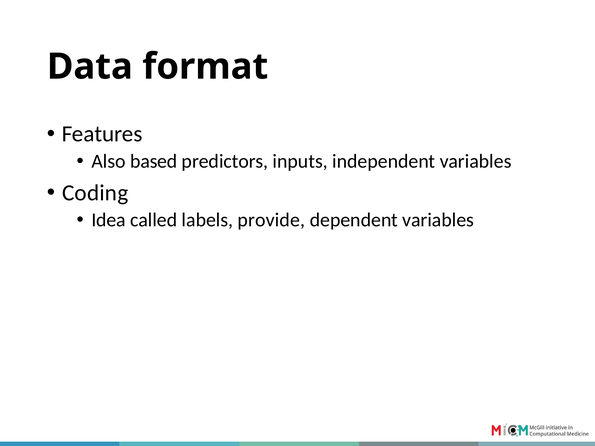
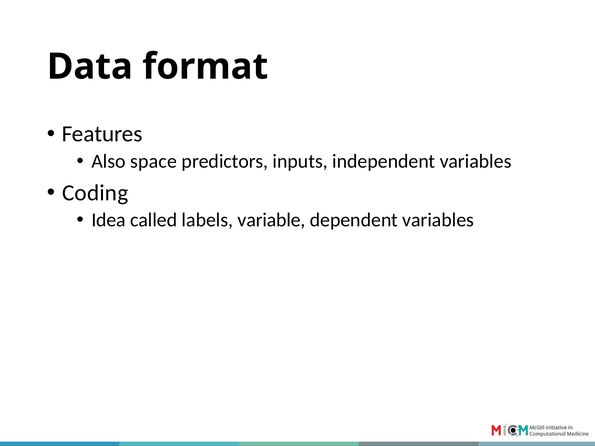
based: based -> space (154, 161)
provide: provide -> variable (272, 220)
